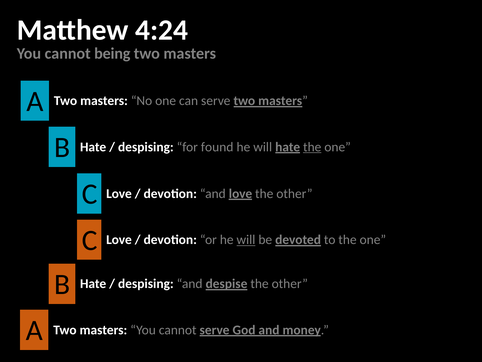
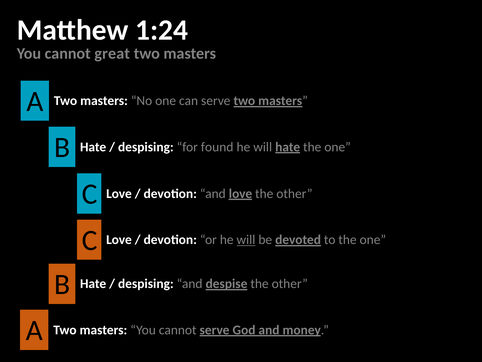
4:24: 4:24 -> 1:24 (162, 30)
being: being -> great (112, 53)
the underline: present -> none (312, 147)
